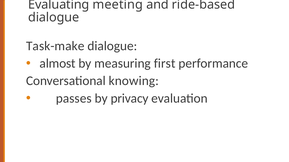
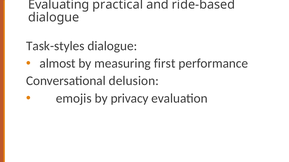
meeting: meeting -> practical (118, 5)
Task-make: Task-make -> Task-styles (55, 46)
knowing: knowing -> delusion (134, 81)
passes: passes -> emojis (74, 99)
